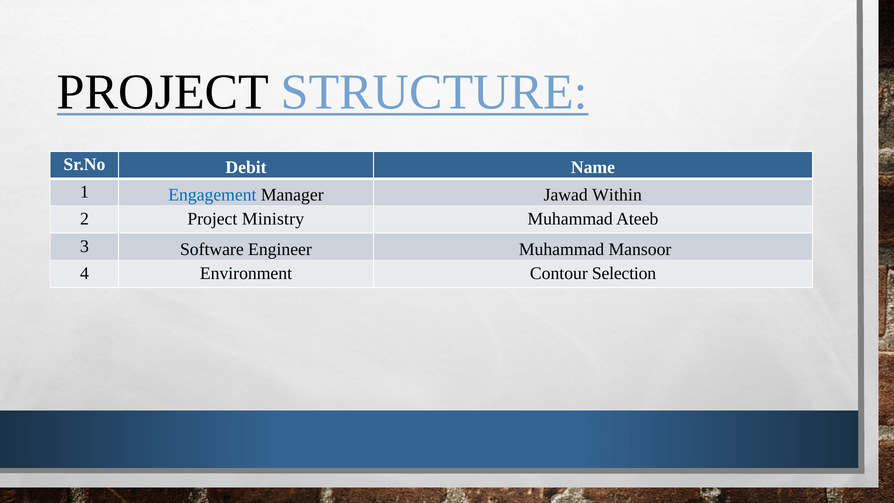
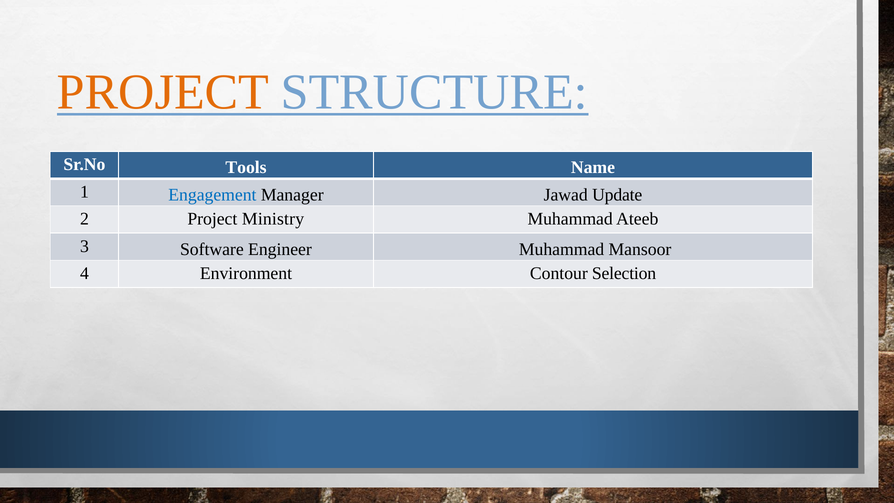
PROJECT colour: black -> orange (163, 92)
Debit: Debit -> Tools (246, 168)
Within: Within -> Update (617, 195)
